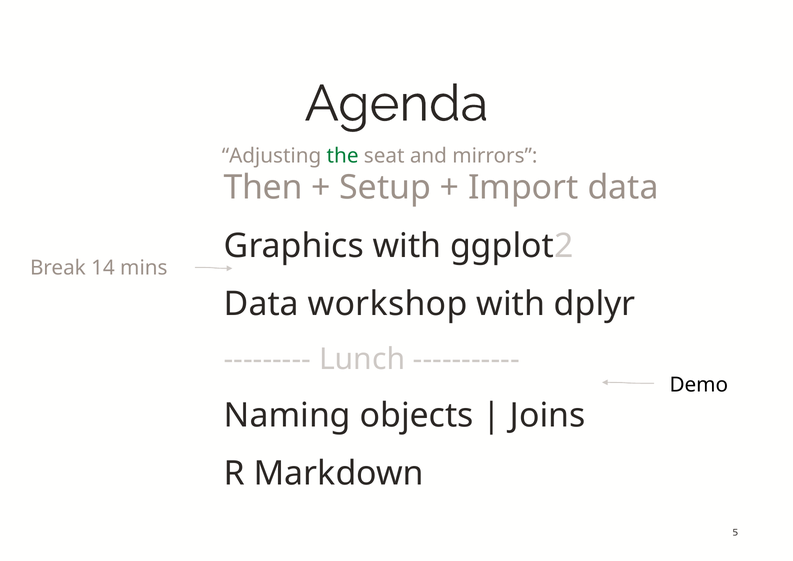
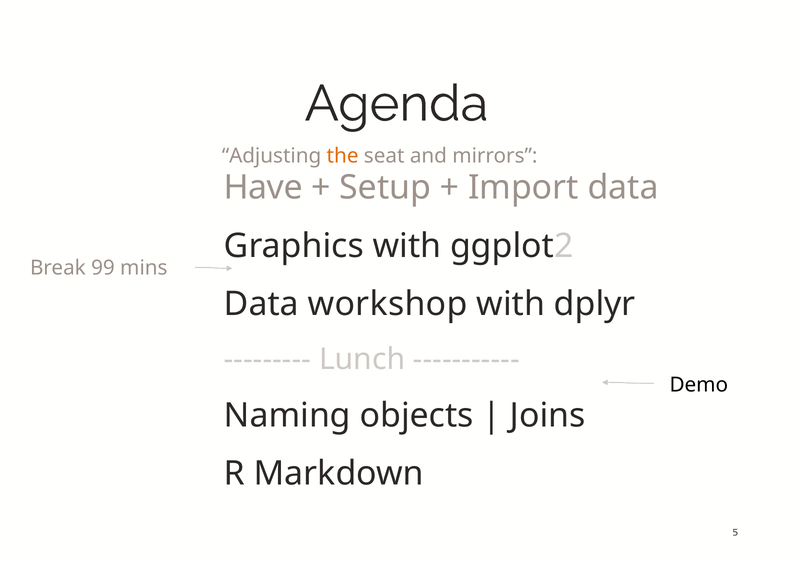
the colour: green -> orange (343, 156)
Then: Then -> Have (263, 188)
14: 14 -> 99 (103, 268)
